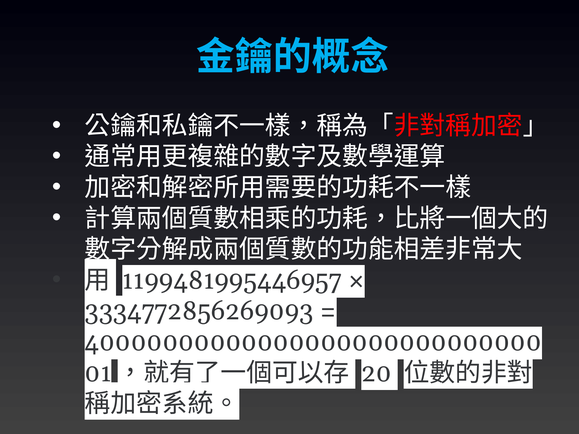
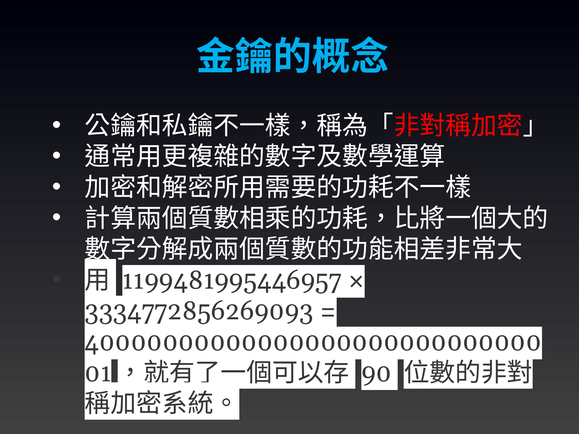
20: 20 -> 90 (376, 373)
